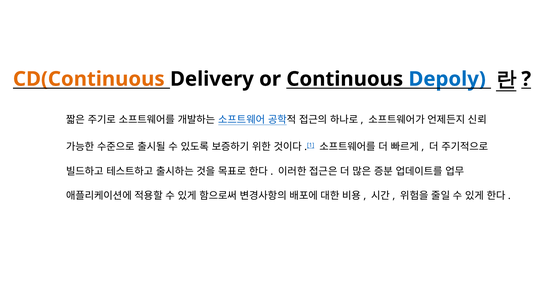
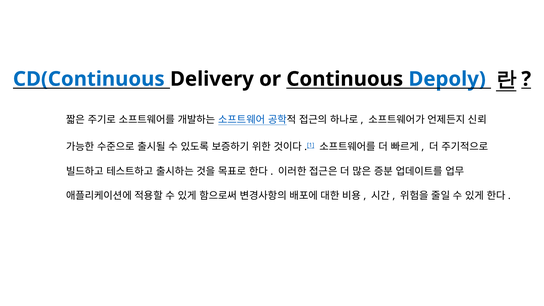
CD(Continuous colour: orange -> blue (89, 79)
